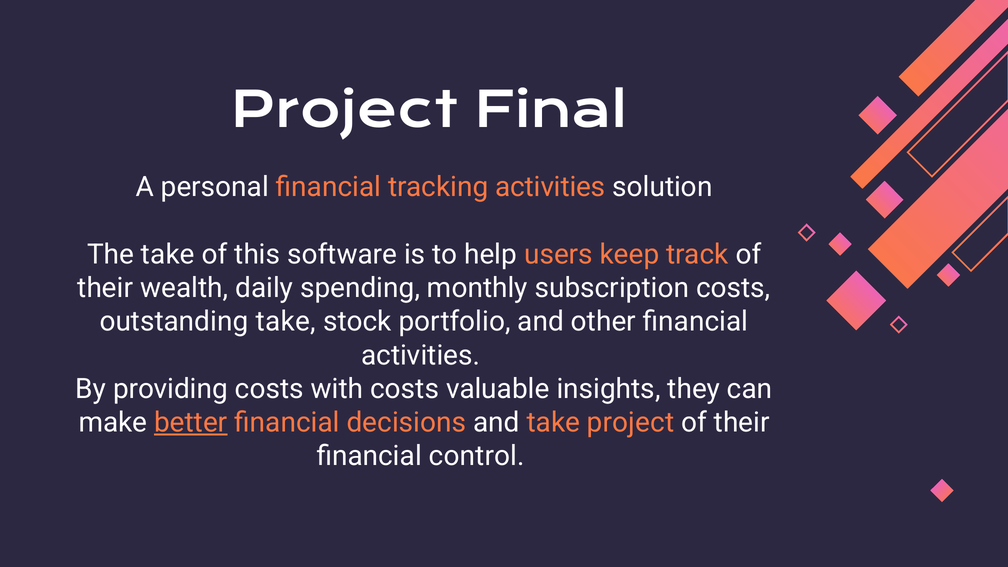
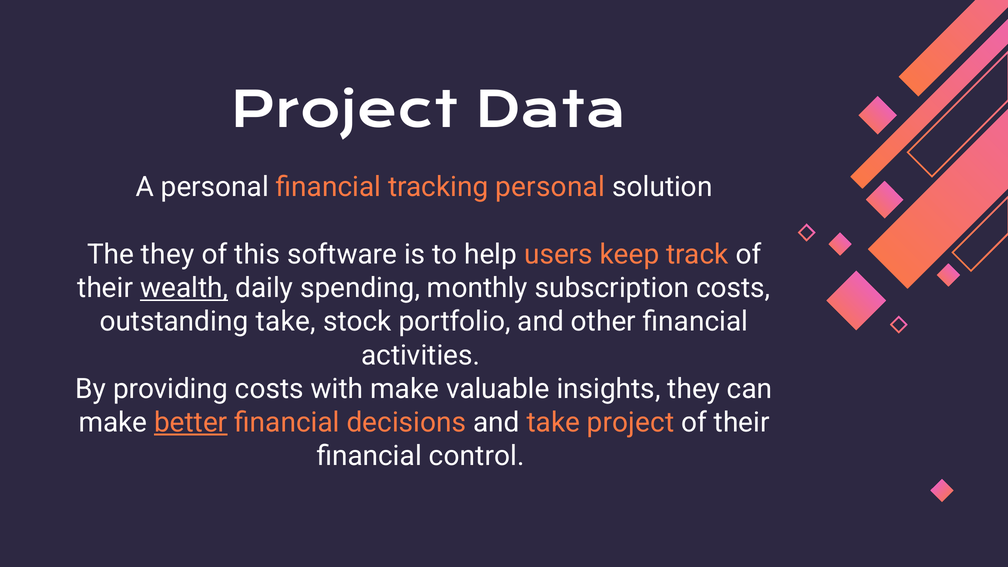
Final: Final -> Data (551, 111)
tracking activities: activities -> personal (550, 187)
The take: take -> they (168, 254)
wealth underline: none -> present (184, 288)
with costs: costs -> make (405, 389)
